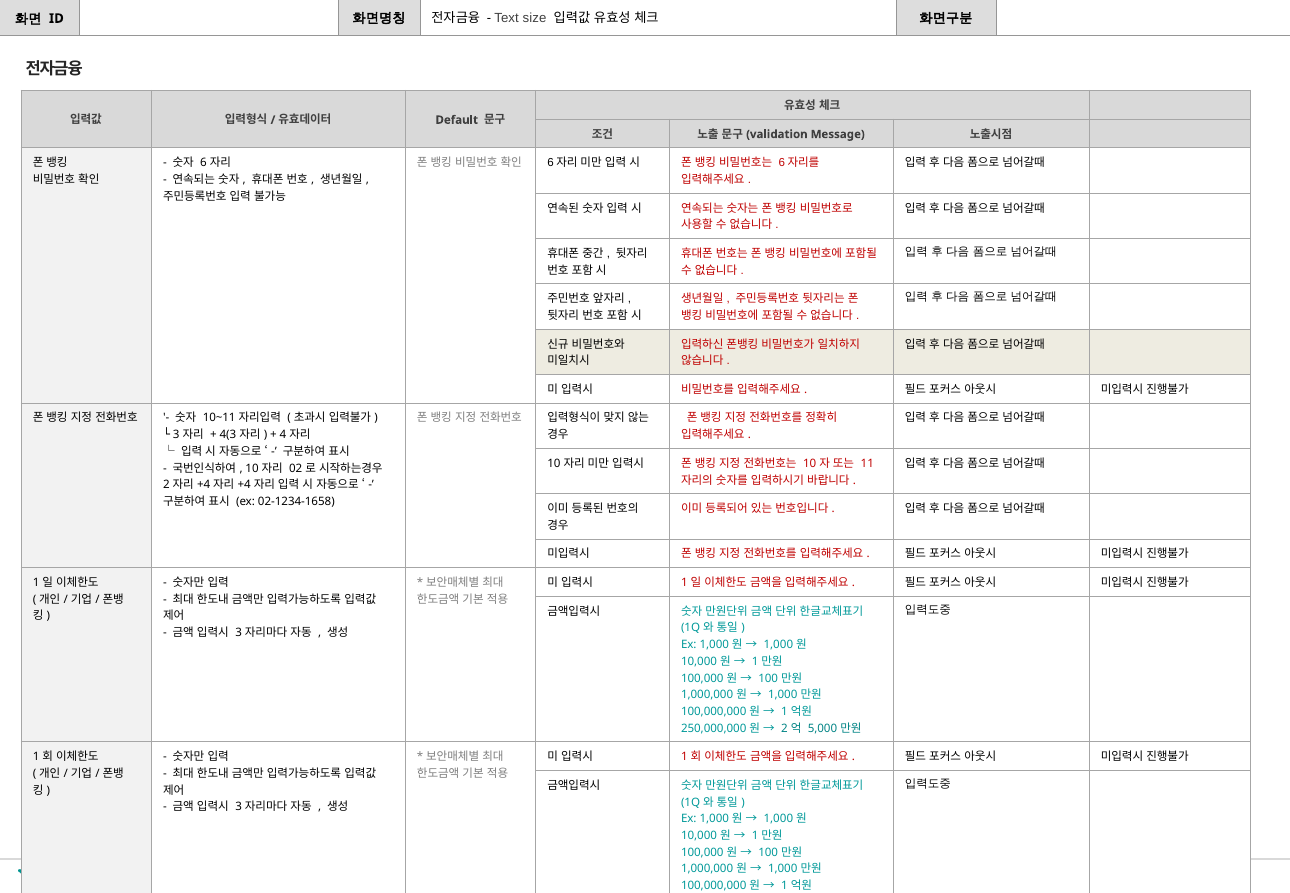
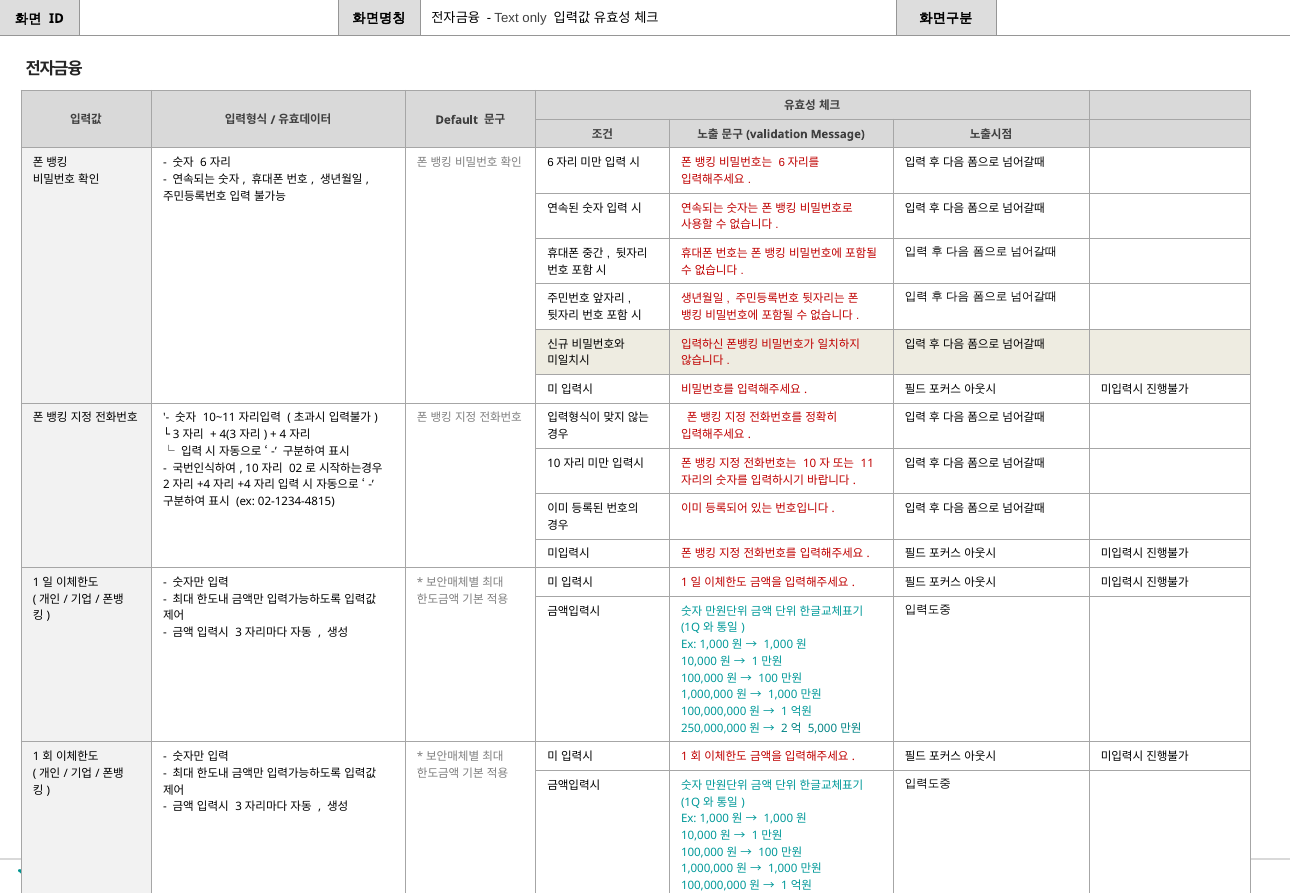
size: size -> only (535, 18)
02-1234-1658: 02-1234-1658 -> 02-1234-4815 (296, 502)
